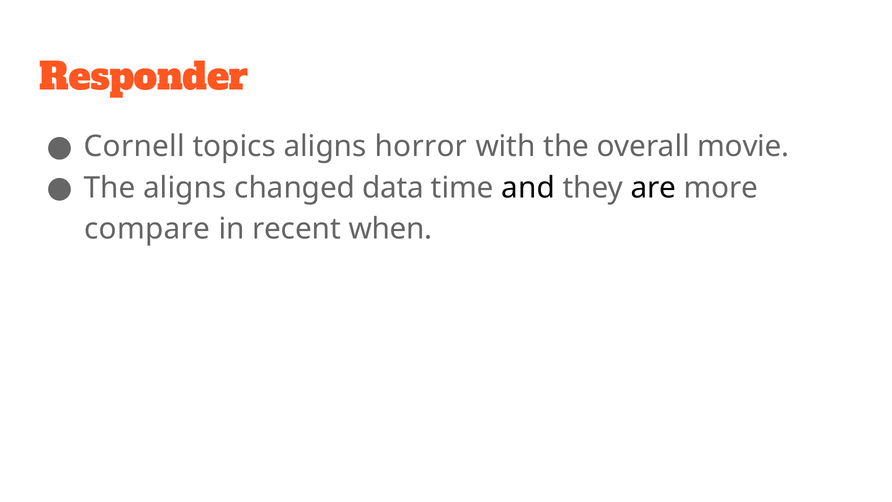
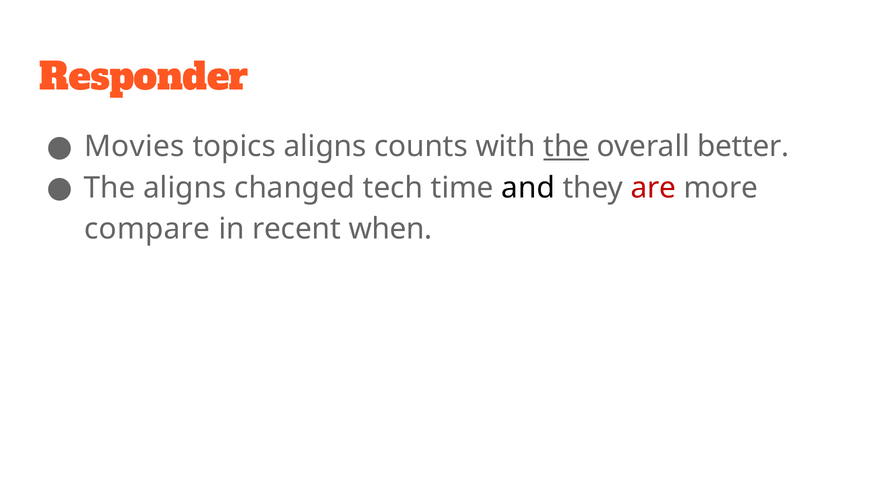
Cornell: Cornell -> Movies (134, 147)
horror: horror -> counts (421, 147)
the underline: none -> present (566, 147)
movie: movie -> better (743, 147)
data: data -> tech (393, 188)
are colour: black -> red (653, 188)
